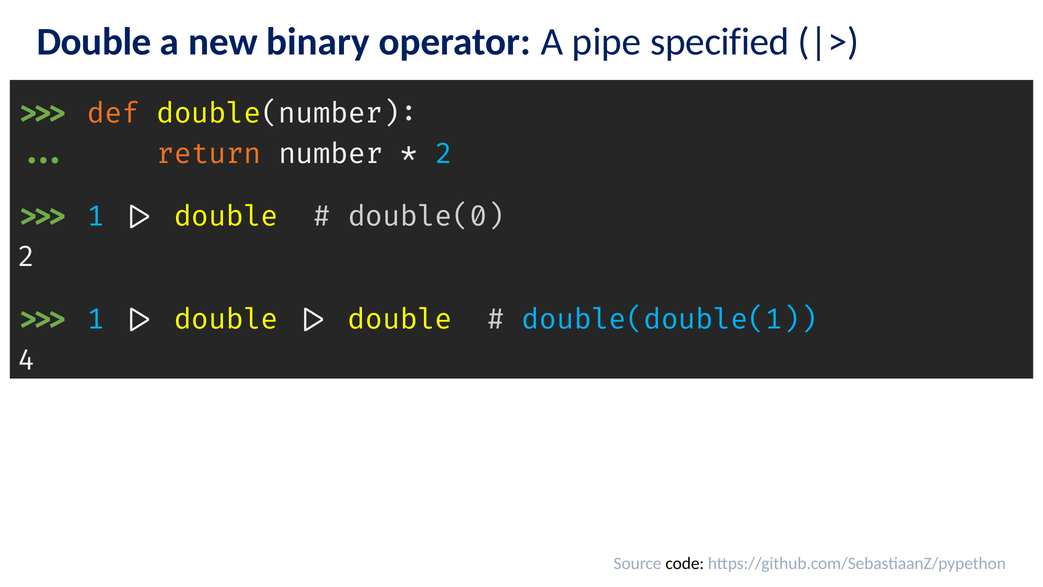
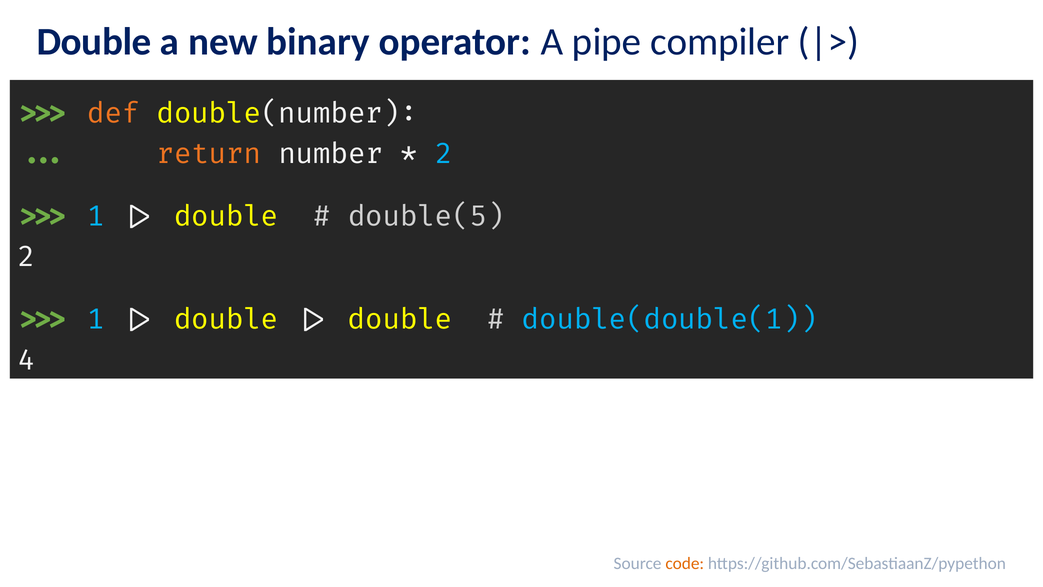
specified: specified -> compiler (720, 42)
double(0: double(0 -> double(5 (426, 216)
code colour: black -> orange (685, 563)
